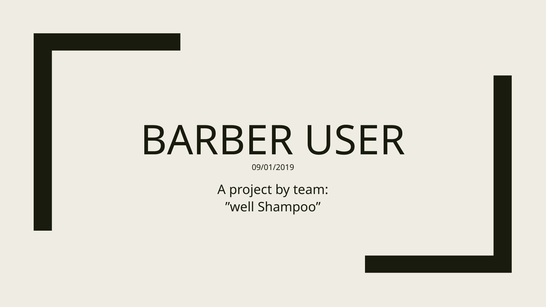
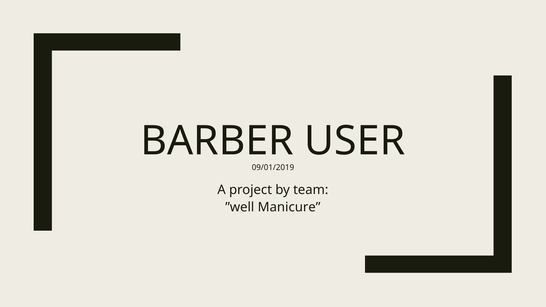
Shampoo: Shampoo -> Manicure (289, 207)
